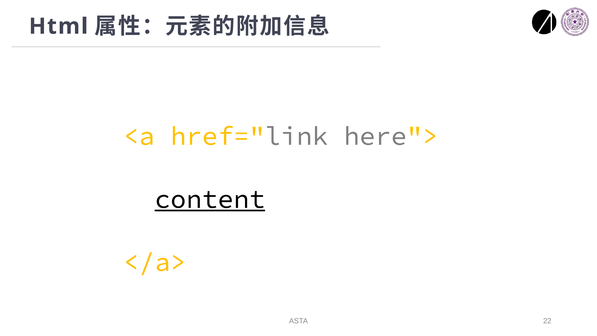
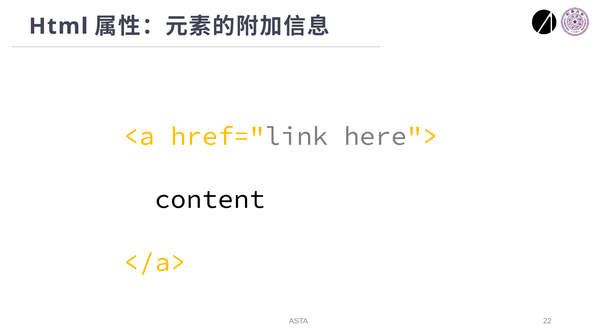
content underline: present -> none (210, 199)
